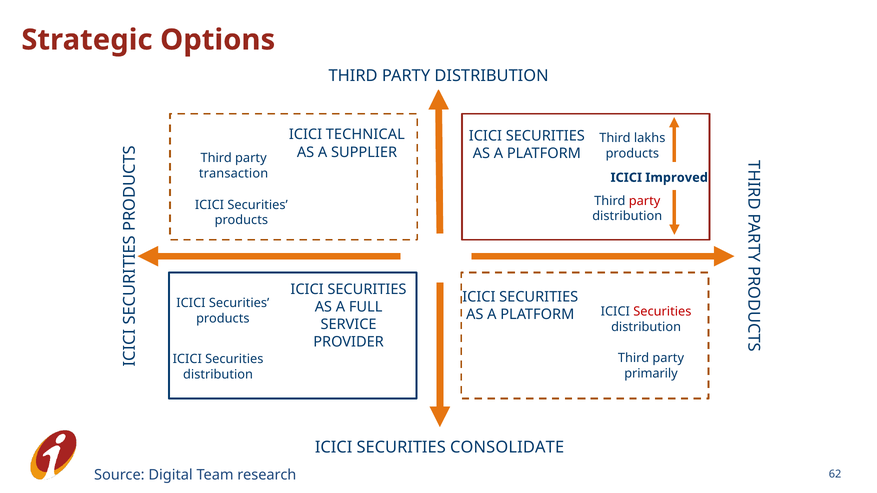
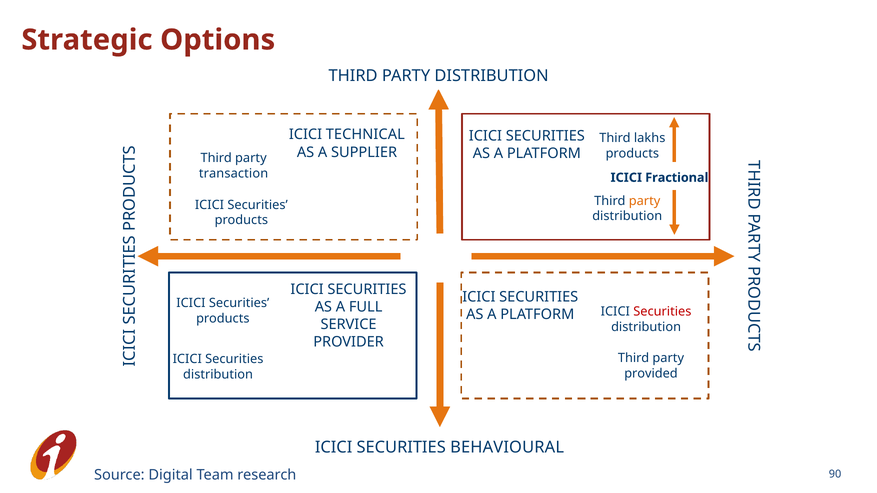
Improved: Improved -> Fractional (677, 178)
party colour: red -> orange (645, 201)
primarily: primarily -> provided (651, 374)
CONSOLIDATE: CONSOLIDATE -> BEHAVIOURAL (507, 448)
62: 62 -> 90 (835, 474)
